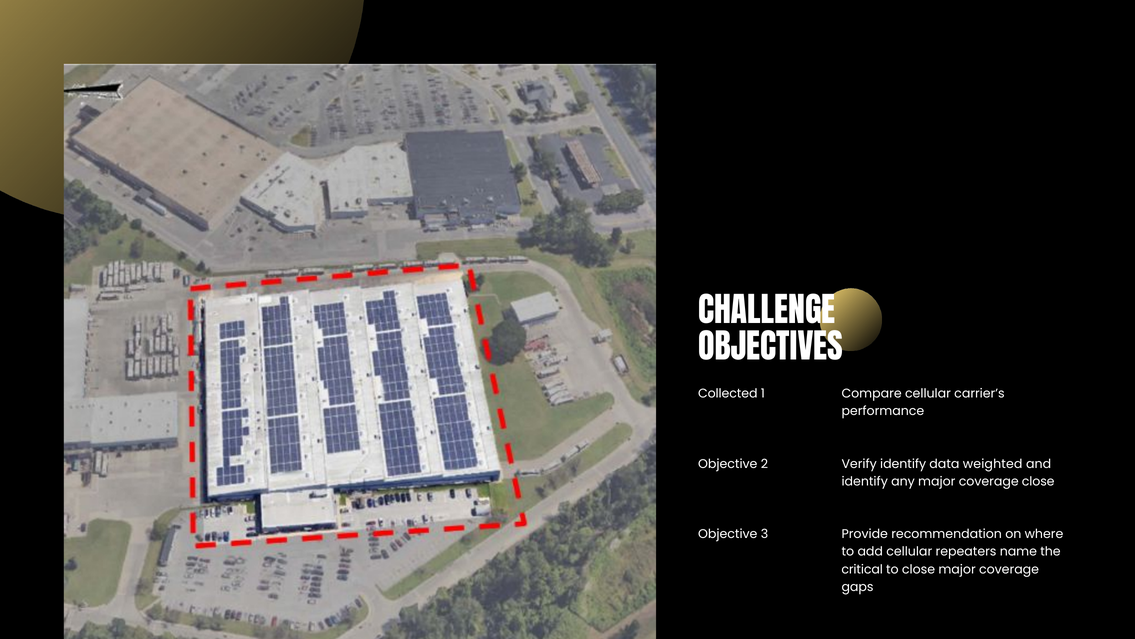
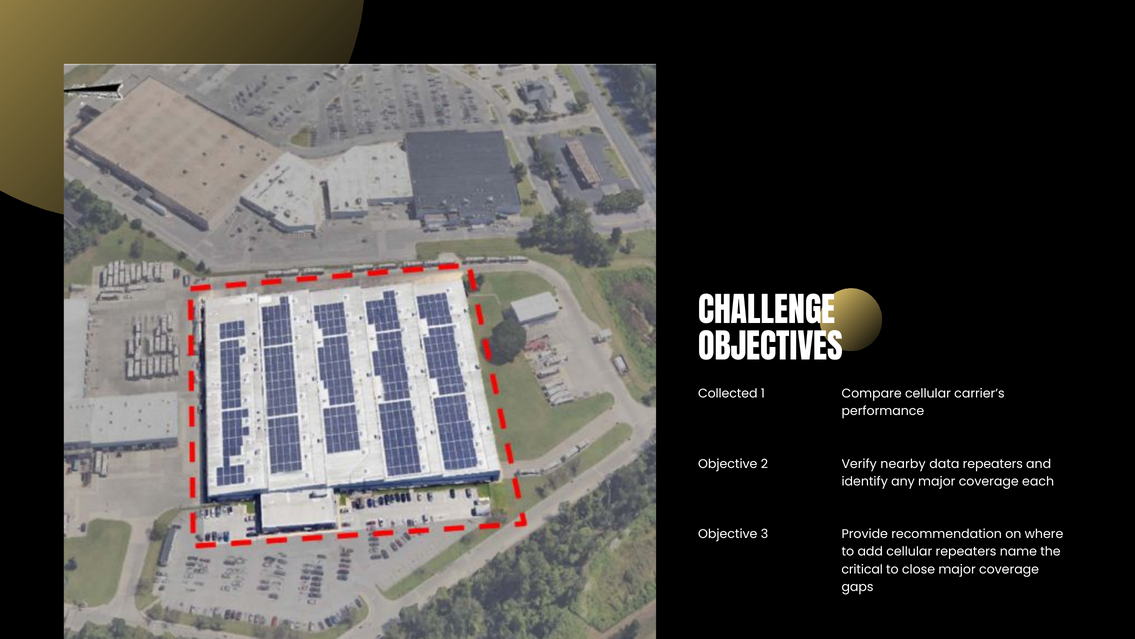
Verify identify: identify -> nearby (903, 463)
data weighted: weighted -> repeaters (993, 463)
coverage close: close -> each (1038, 481)
